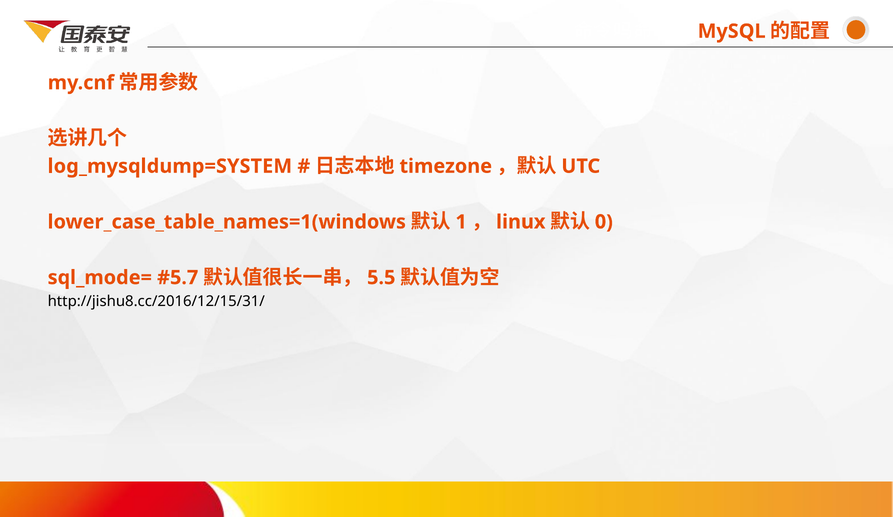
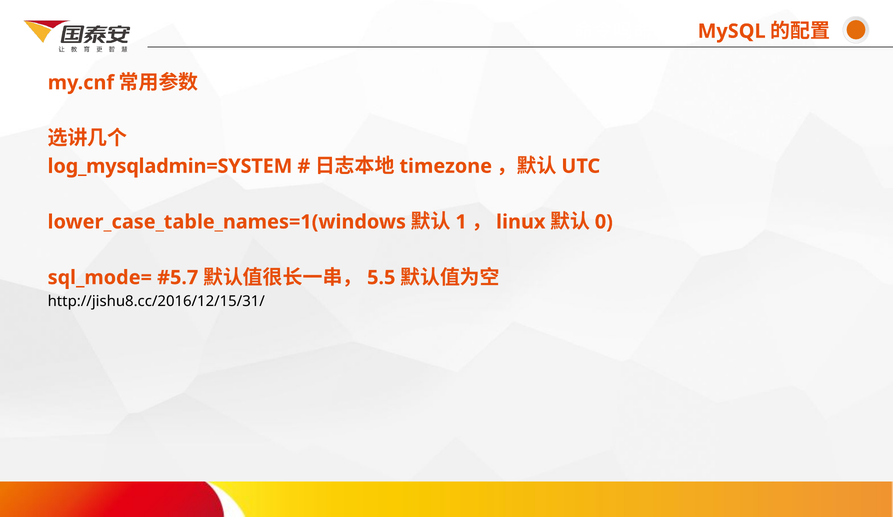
log_mysqldump=SYSTEM: log_mysqldump=SYSTEM -> log_mysqladmin=SYSTEM (170, 166)
